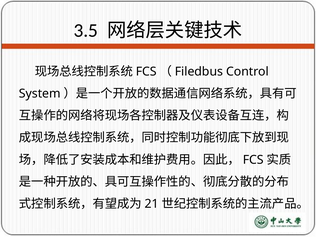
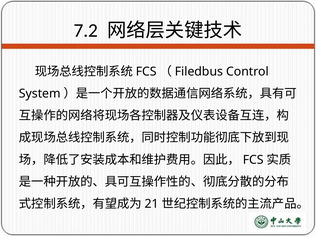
3.5: 3.5 -> 7.2 (86, 31)
